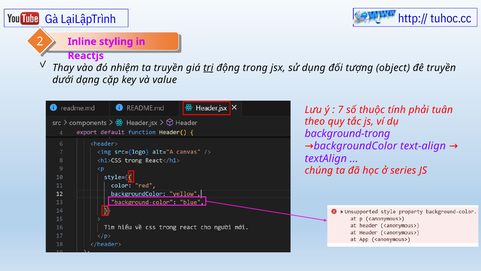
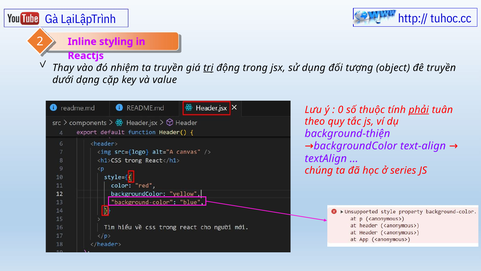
7: 7 -> 0 (341, 110)
phải underline: none -> present (419, 110)
background-trong: background-trong -> background-thiện (347, 133)
